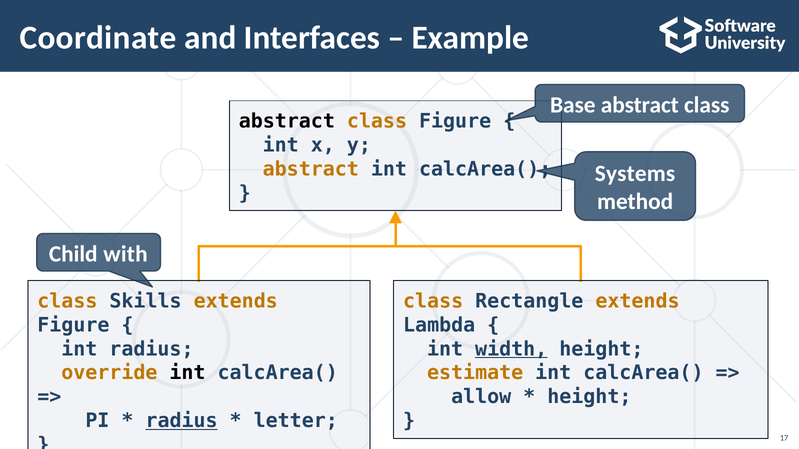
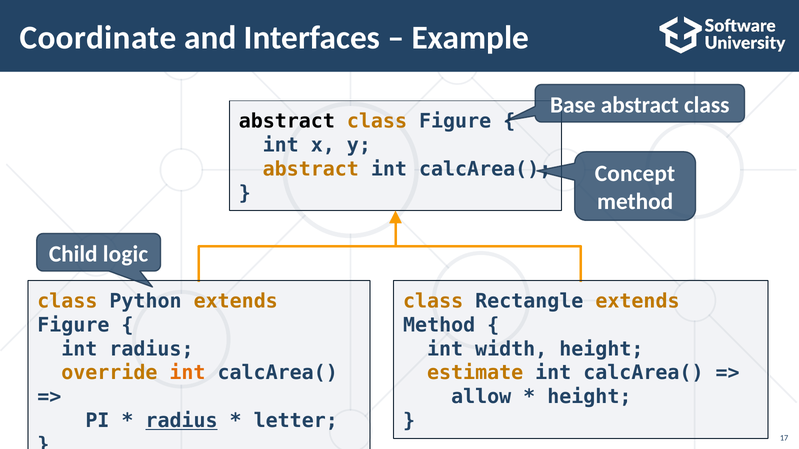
Systems: Systems -> Concept (635, 174)
with: with -> logic (126, 254)
Skills: Skills -> Python (146, 301)
Lambda: Lambda -> Method (439, 325)
width underline: present -> none (511, 349)
int colour: black -> orange (188, 373)
